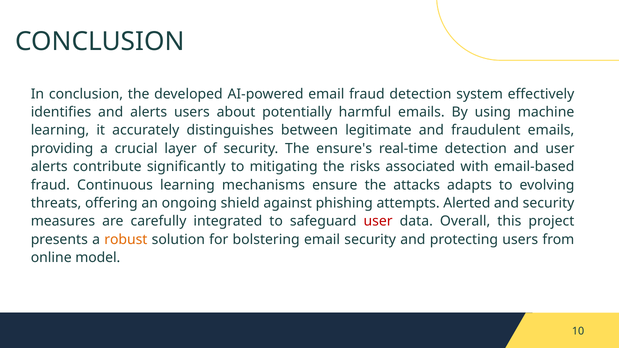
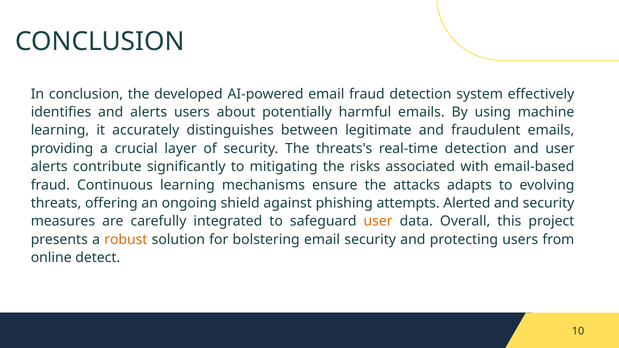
ensure's: ensure's -> threats's (344, 149)
user colour: red -> orange (378, 221)
model: model -> detect (98, 258)
